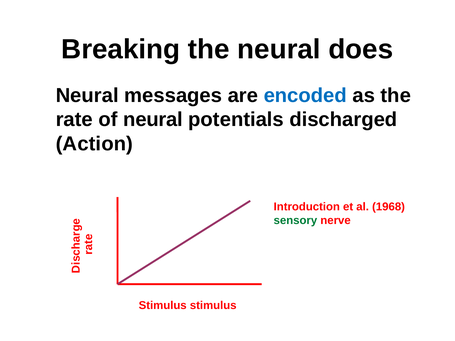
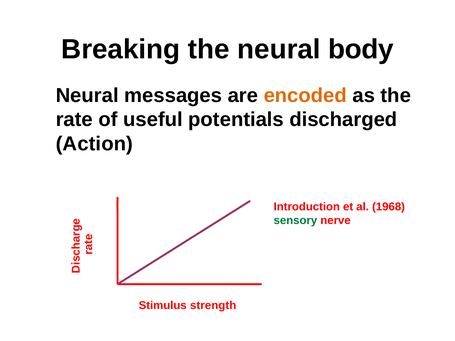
does: does -> body (361, 49)
encoded colour: blue -> orange (305, 95)
of neural: neural -> useful (153, 120)
Stimulus stimulus: stimulus -> strength (213, 306)
